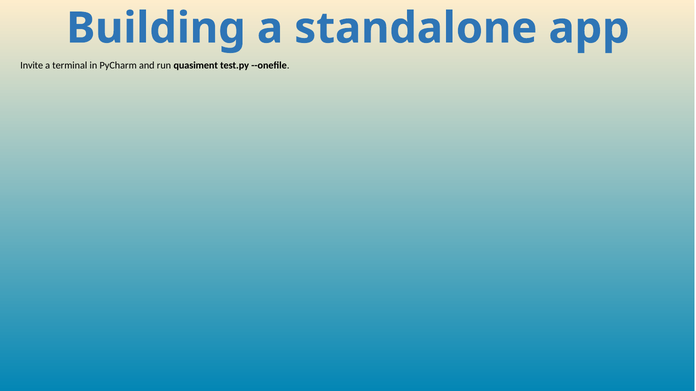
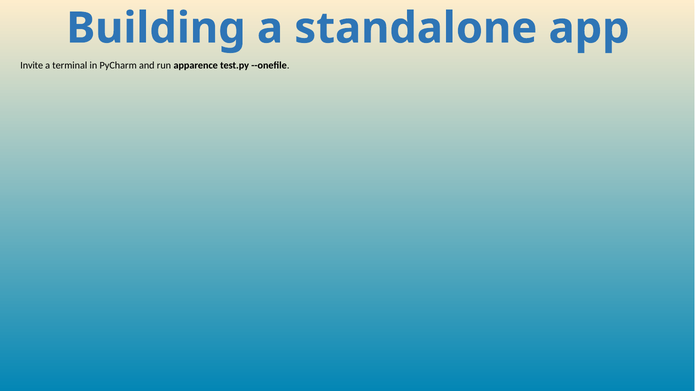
quasiment: quasiment -> apparence (196, 66)
